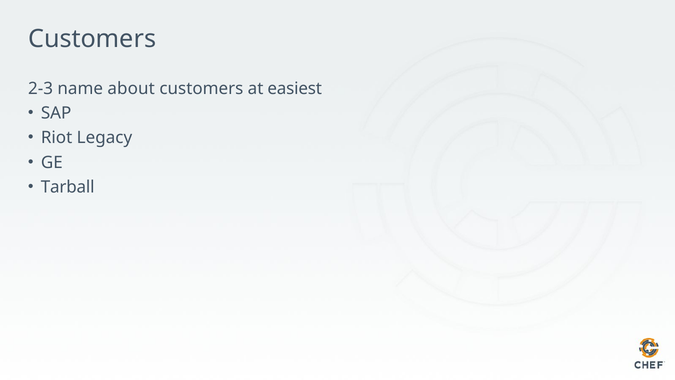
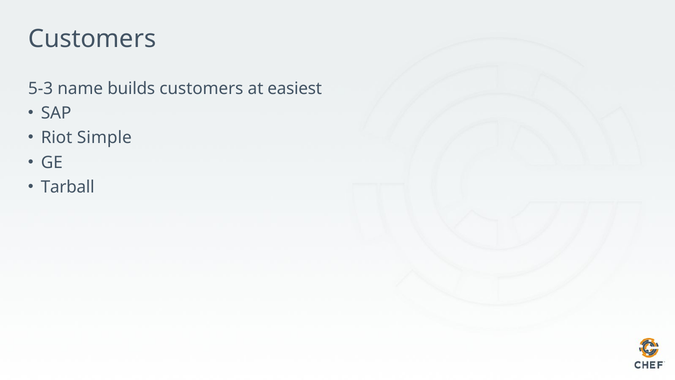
2-3: 2-3 -> 5-3 (41, 88)
about: about -> builds (131, 88)
Legacy: Legacy -> Simple (104, 138)
